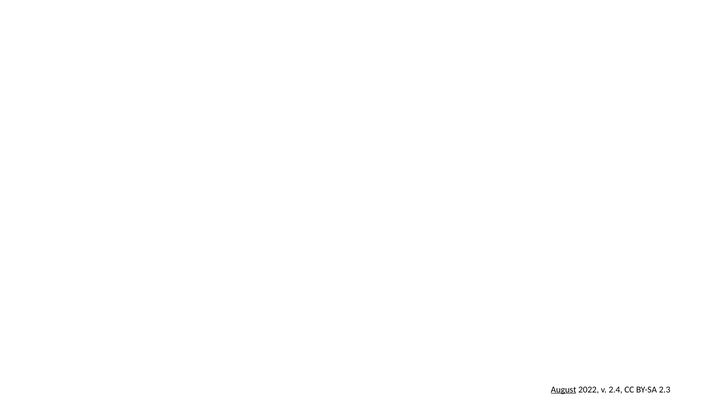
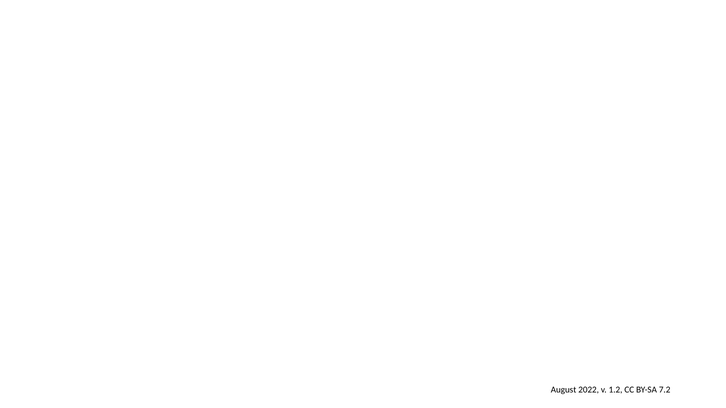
August underline: present -> none (564, 390)
2.4: 2.4 -> 1.2 (616, 390)
2.3: 2.3 -> 7.2 (665, 390)
